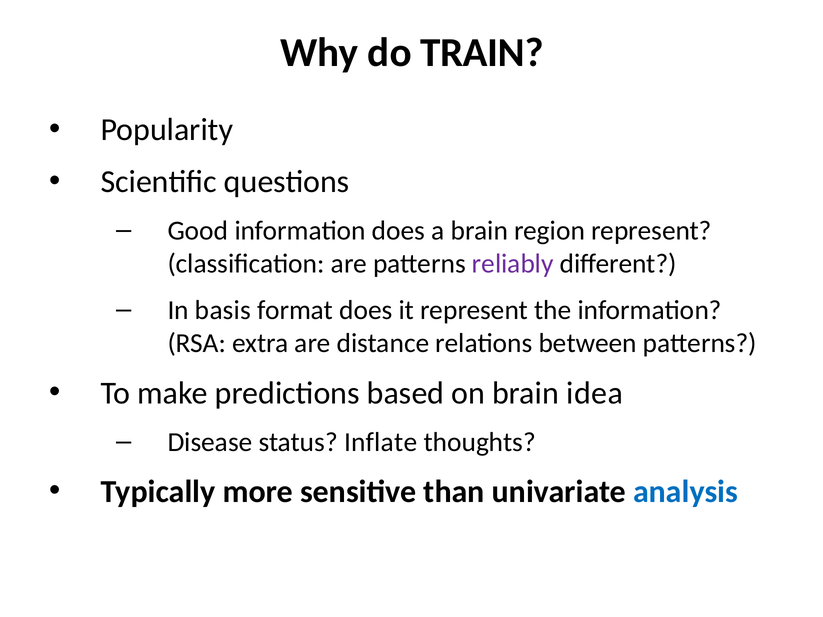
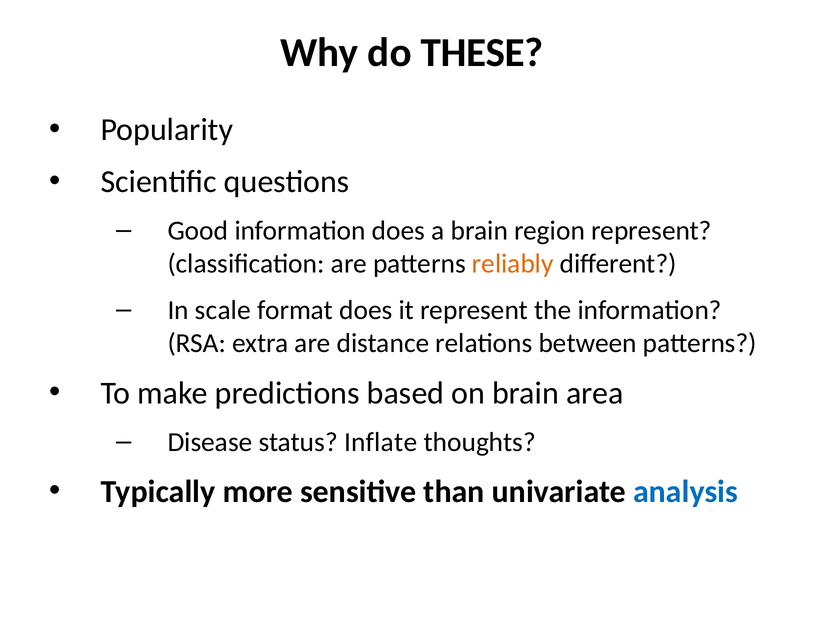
TRAIN: TRAIN -> THESE (482, 53)
reliably colour: purple -> orange (513, 264)
basis: basis -> scale (223, 311)
idea: idea -> area (595, 393)
